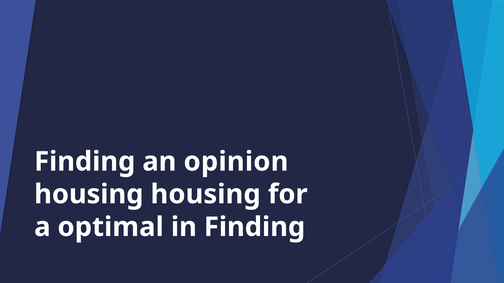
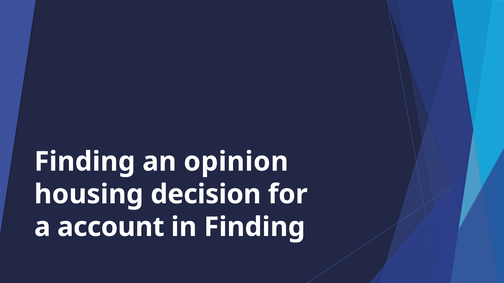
housing housing: housing -> decision (206, 195)
optimal: optimal -> account (111, 227)
